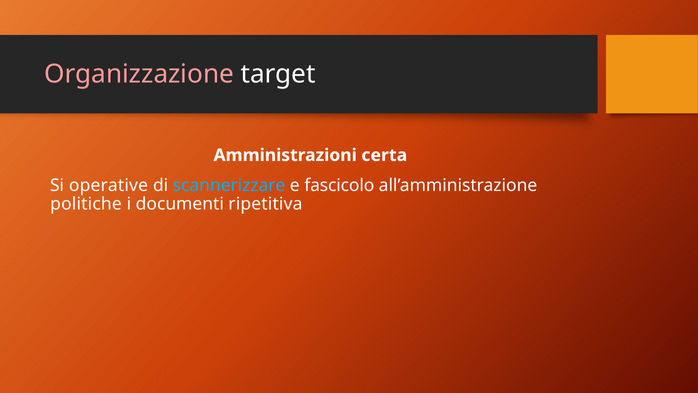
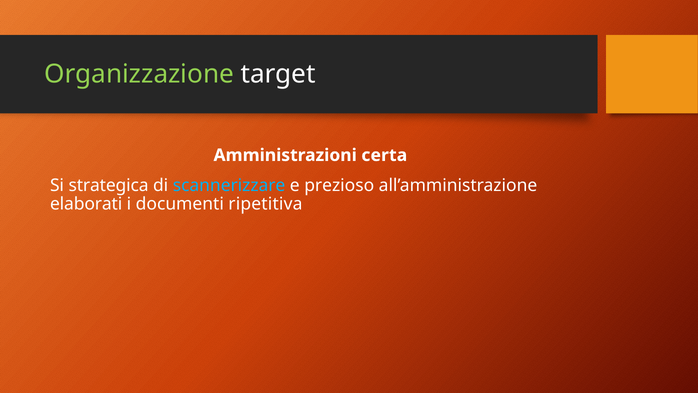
Organizzazione colour: pink -> light green (139, 74)
operative: operative -> strategica (109, 185)
fascicolo: fascicolo -> prezioso (339, 185)
politiche: politiche -> elaborati (86, 204)
